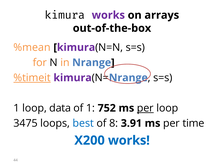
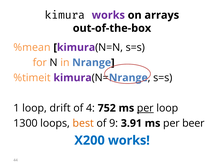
%timeit underline: present -> none (32, 78)
data: data -> drift (60, 108)
of 1: 1 -> 4 (90, 108)
3475: 3475 -> 1300 (26, 123)
best colour: blue -> orange (83, 123)
8: 8 -> 9 (114, 123)
time: time -> beer (193, 123)
